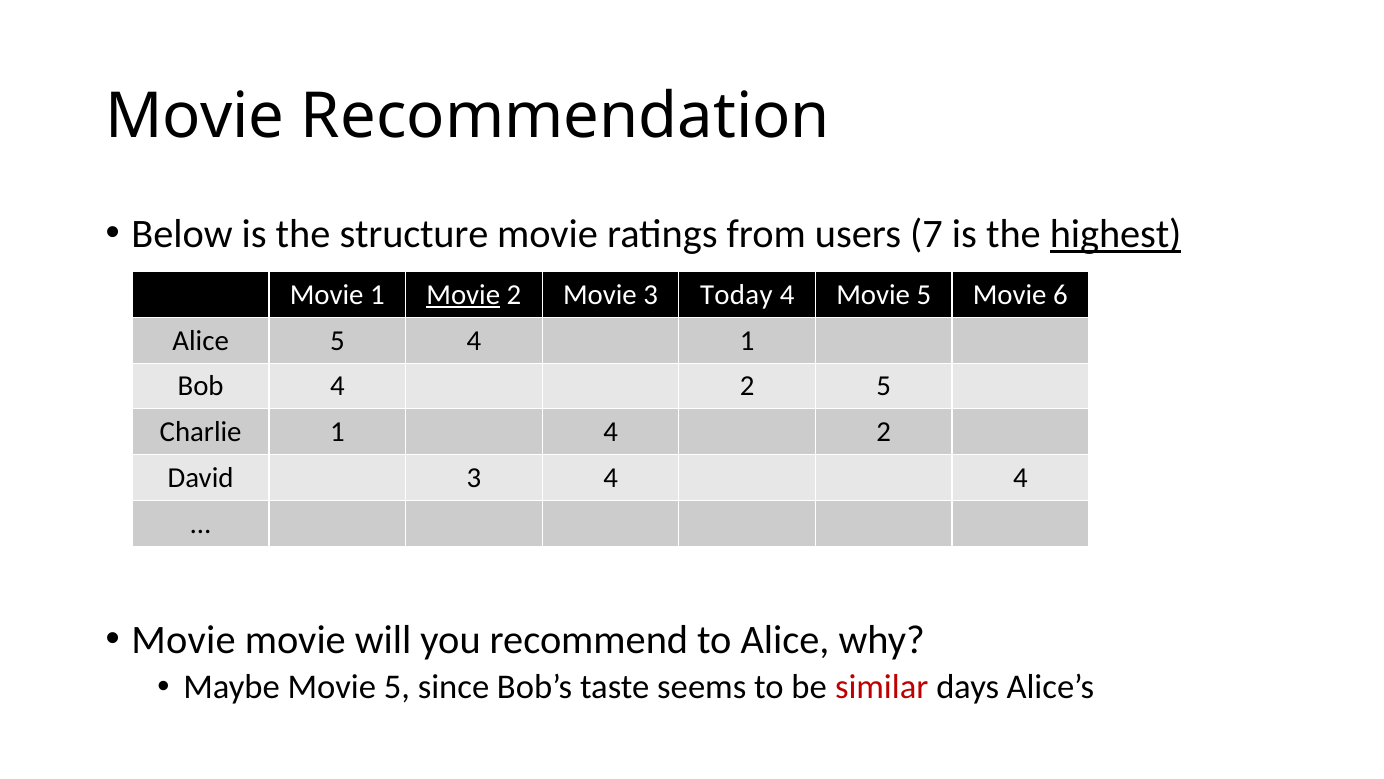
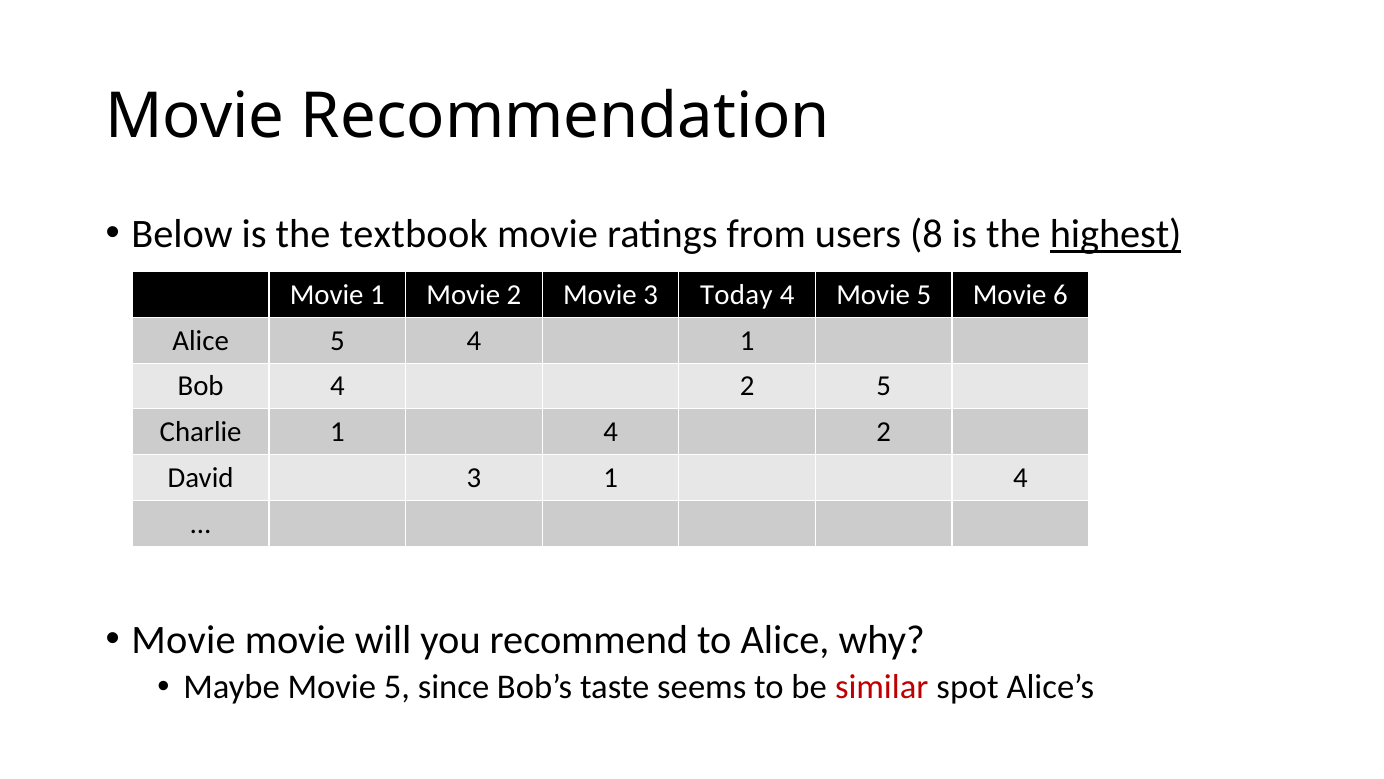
structure: structure -> textbook (414, 234)
7: 7 -> 8 (927, 234)
Movie underline: present -> none (463, 295)
3 4: 4 -> 1 (611, 478)
days: days -> spot (968, 687)
